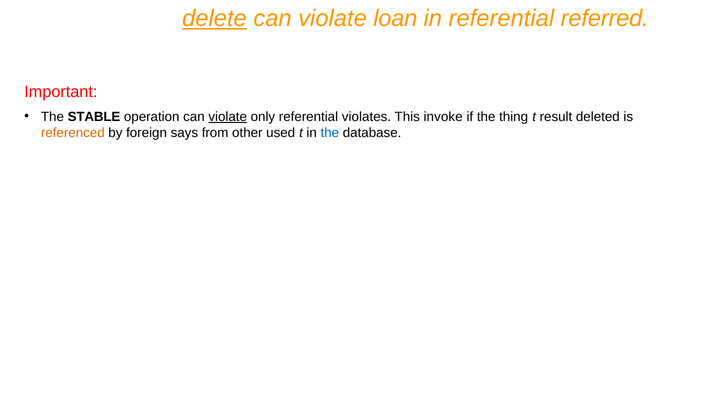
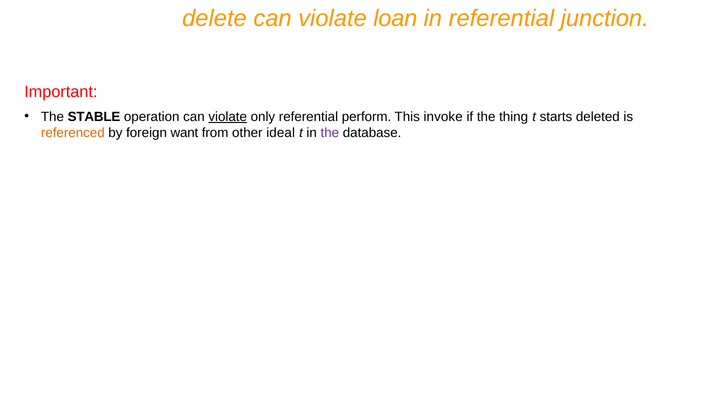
delete underline: present -> none (214, 19)
referred: referred -> junction (605, 19)
violates: violates -> perform (367, 117)
result: result -> starts (556, 117)
says: says -> want (184, 133)
used: used -> ideal (281, 133)
the colour: blue -> purple (330, 133)
